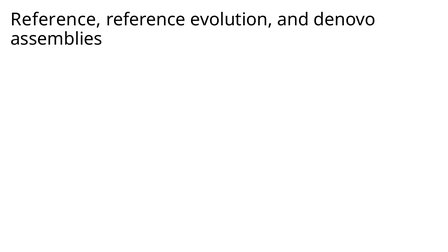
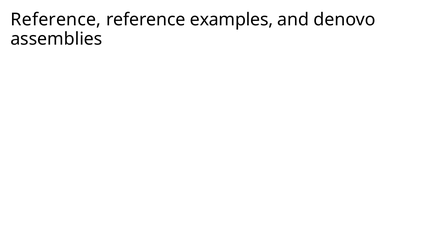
evolution: evolution -> examples (231, 20)
